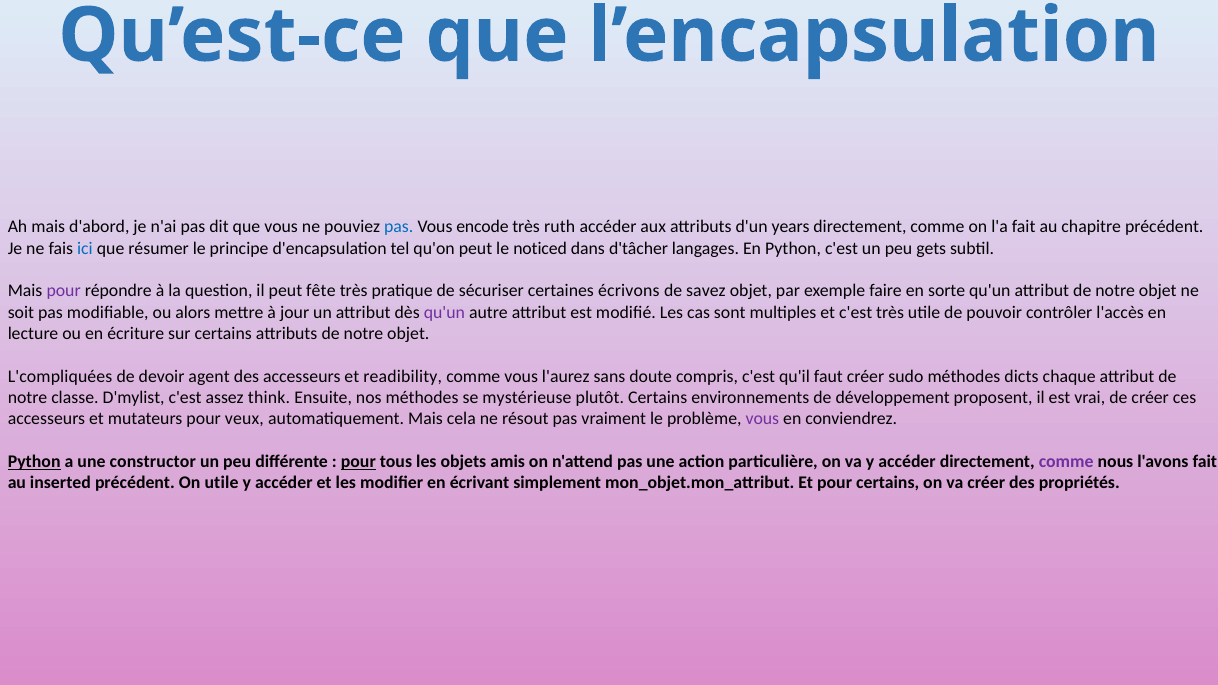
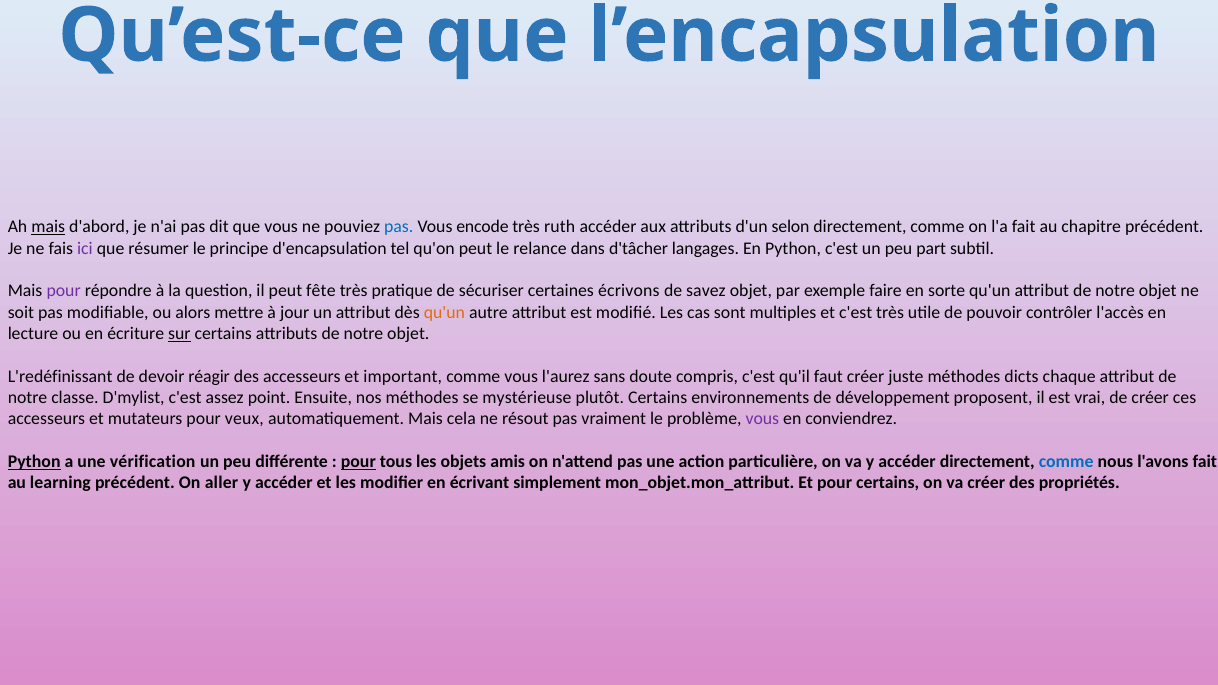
mais underline: none -> present (48, 227)
years: years -> selon (791, 227)
ici colour: blue -> purple (85, 248)
noticed: noticed -> relance (540, 248)
gets: gets -> part (931, 248)
qu'un colour: purple -> orange (444, 312)
sur underline: none -> present (179, 334)
L'compliquées: L'compliquées -> L'redéfinissant (60, 376)
agent: agent -> réagir (209, 376)
readibility: readibility -> important (403, 376)
sudo: sudo -> juste (906, 376)
think: think -> point (269, 398)
constructor: constructor -> vérification (153, 462)
comme colour: purple -> blue (1066, 462)
inserted: inserted -> learning (60, 483)
On utile: utile -> aller (222, 483)
